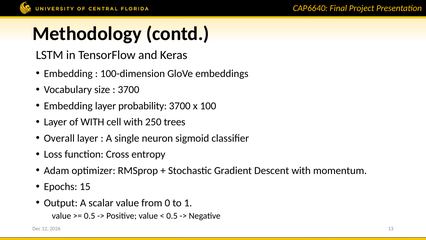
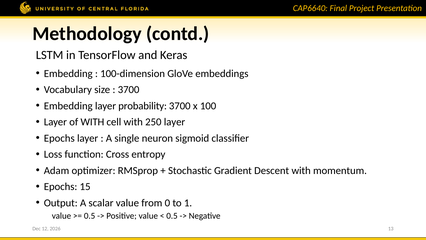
250 trees: trees -> layer (175, 122)
Overall: Overall -> Epochs (59, 138)
